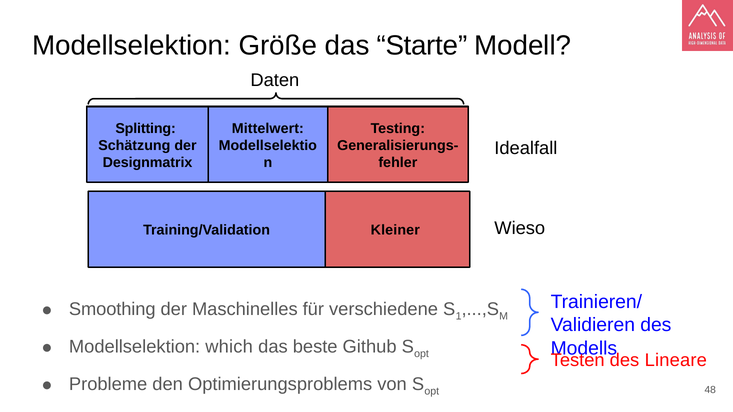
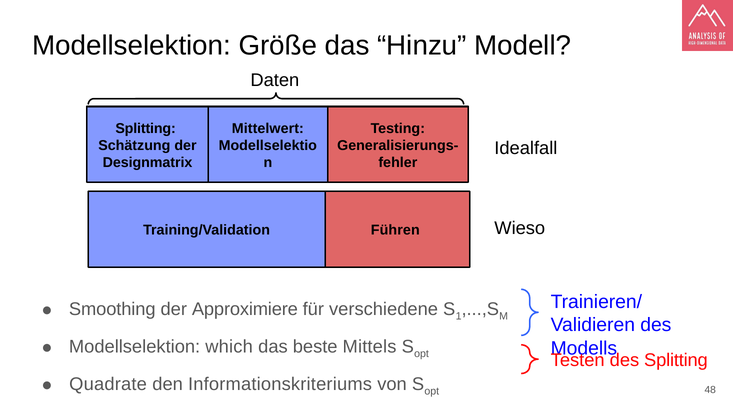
Starte: Starte -> Hinzu (422, 46)
Kleiner: Kleiner -> Führen (395, 230)
Maschinelles: Maschinelles -> Approximiere (245, 309)
Github: Github -> Mittels (370, 347)
des Lineare: Lineare -> Splitting (676, 361)
Probleme: Probleme -> Quadrate (108, 384)
Optimierungsproblems: Optimierungsproblems -> Informationskriteriums (280, 384)
